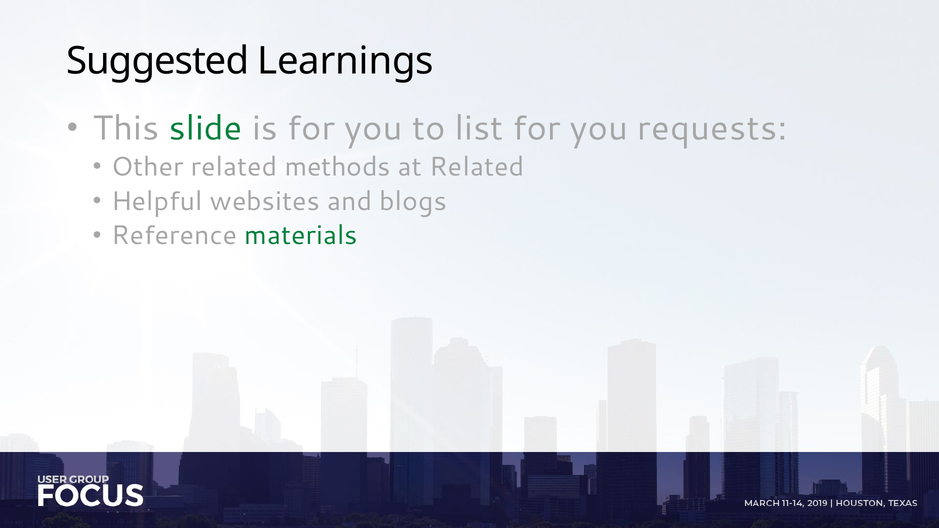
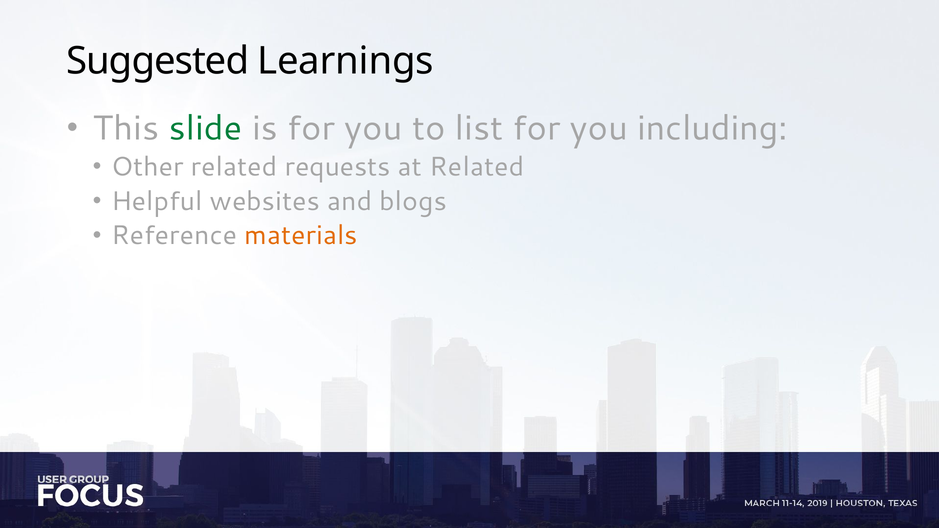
requests: requests -> including (713, 128)
methods: methods -> requests (338, 167)
materials colour: green -> orange (301, 236)
